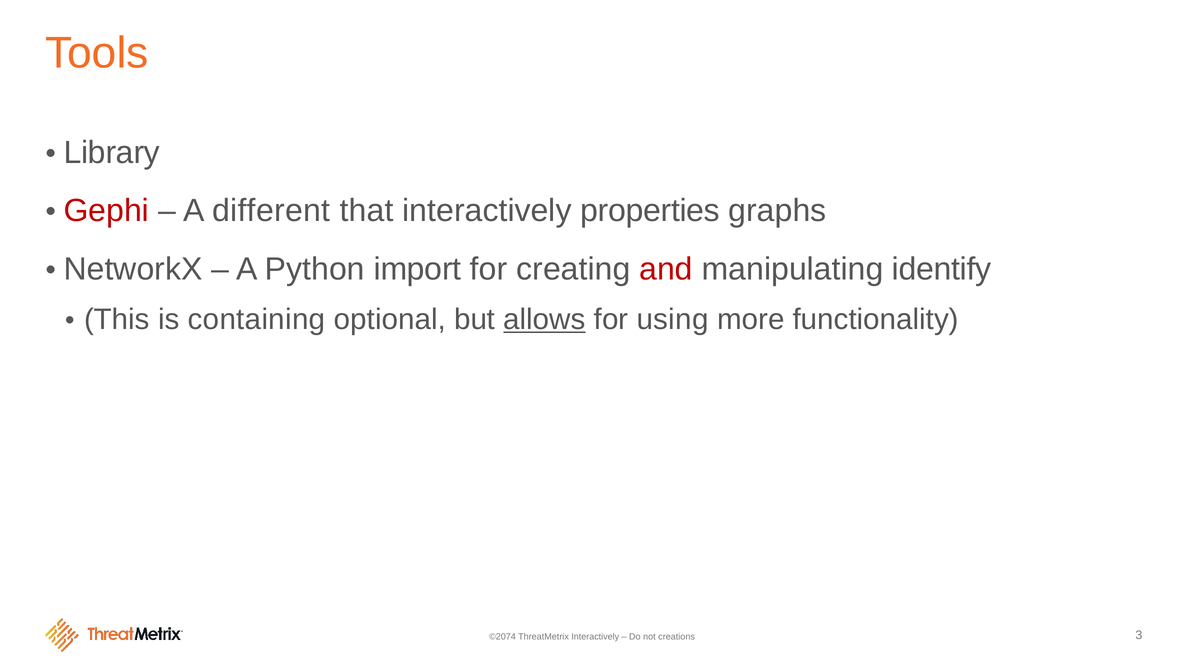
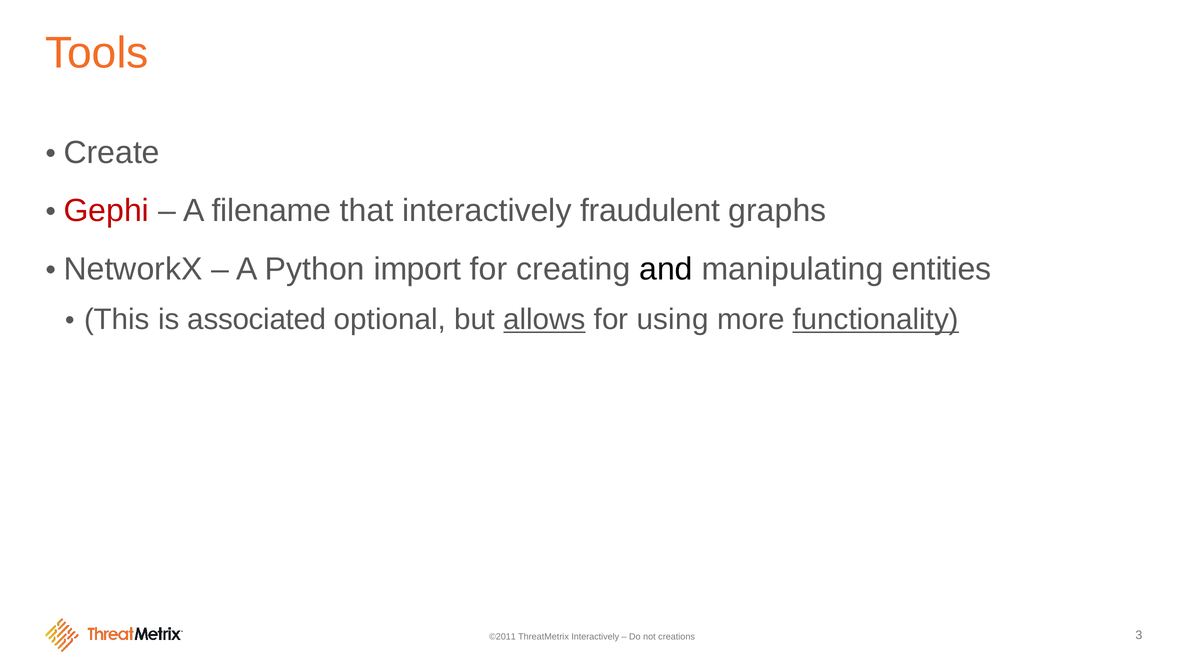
Library: Library -> Create (112, 153)
different: different -> filename (271, 211)
properties: properties -> fraudulent (650, 211)
and colour: red -> black (666, 269)
identify: identify -> entities (942, 269)
containing: containing -> associated (257, 319)
functionality underline: none -> present (876, 319)
©2074: ©2074 -> ©2011 (503, 637)
